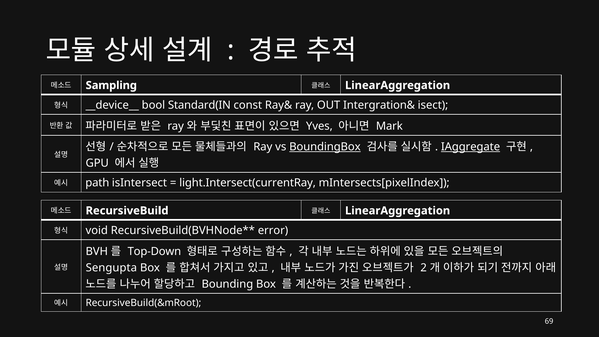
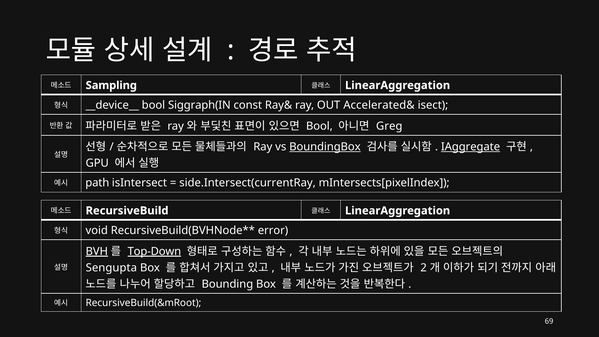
Standard(IN: Standard(IN -> Siggraph(IN (199, 105)
Intergration&: Intergration& -> Accelerated& (379, 105)
Yves: Yves -> Bool (319, 126)
Mark: Mark -> Greg (389, 126)
light.Intersect(currentRay: light.Intersect(currentRay -> side.Intersect(currentRay (248, 183)
BVH underline: none -> present (97, 251)
Top-Down underline: none -> present (154, 251)
